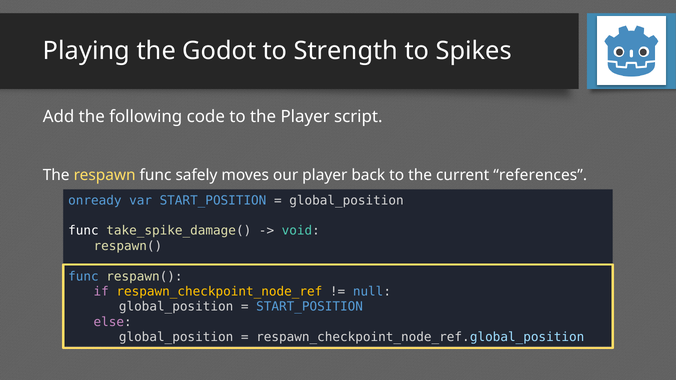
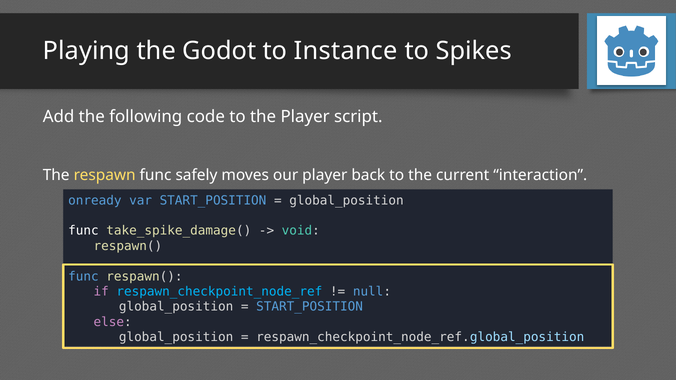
Strength: Strength -> Instance (346, 51)
references: references -> interaction (540, 175)
respawn_checkpoint_node_ref colour: yellow -> light blue (219, 292)
